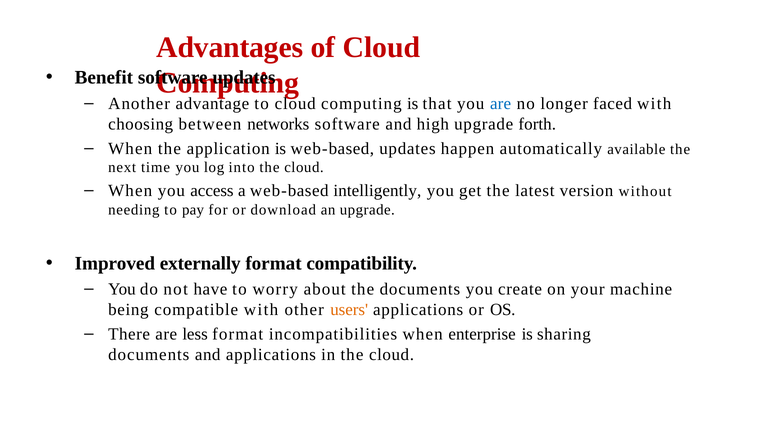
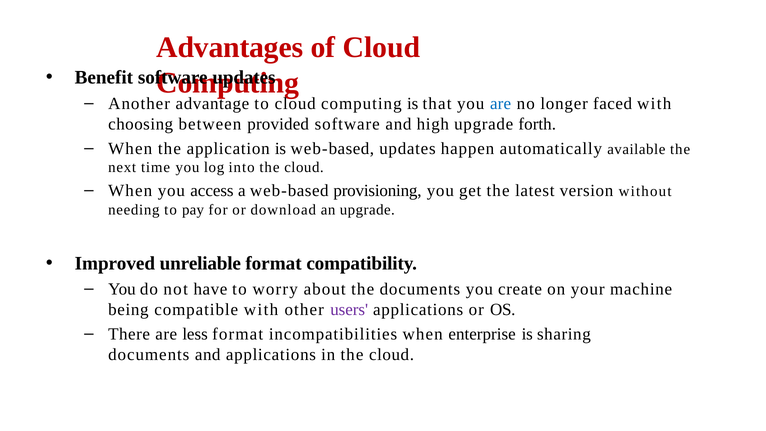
networks: networks -> provided (278, 124)
intelligently: intelligently -> provisioning (377, 191)
externally: externally -> unreliable (200, 263)
users colour: orange -> purple (349, 310)
